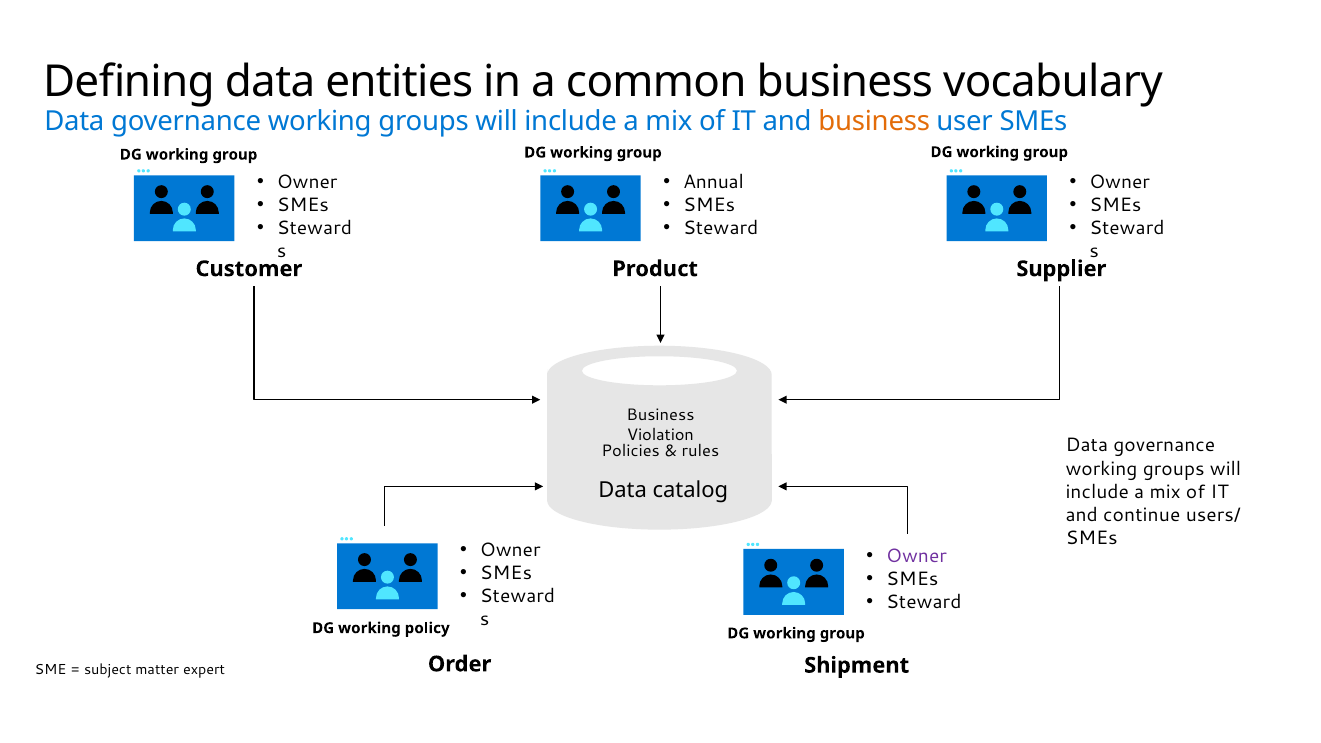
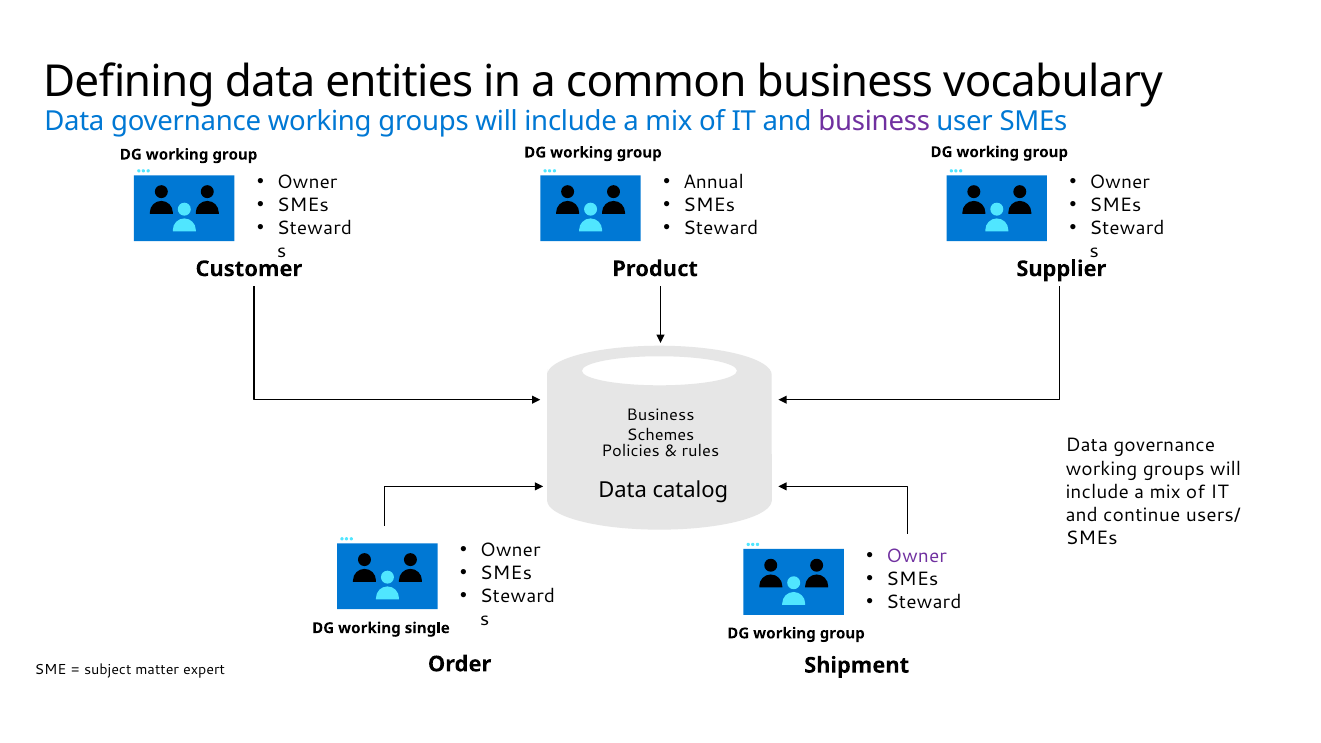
business colour: orange -> purple (874, 121)
Violation: Violation -> Schemes (660, 435)
policy: policy -> single (427, 628)
